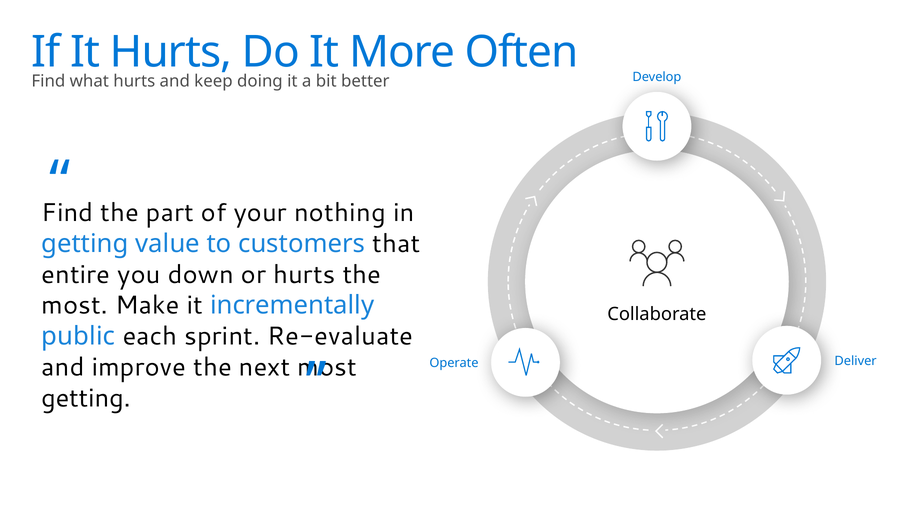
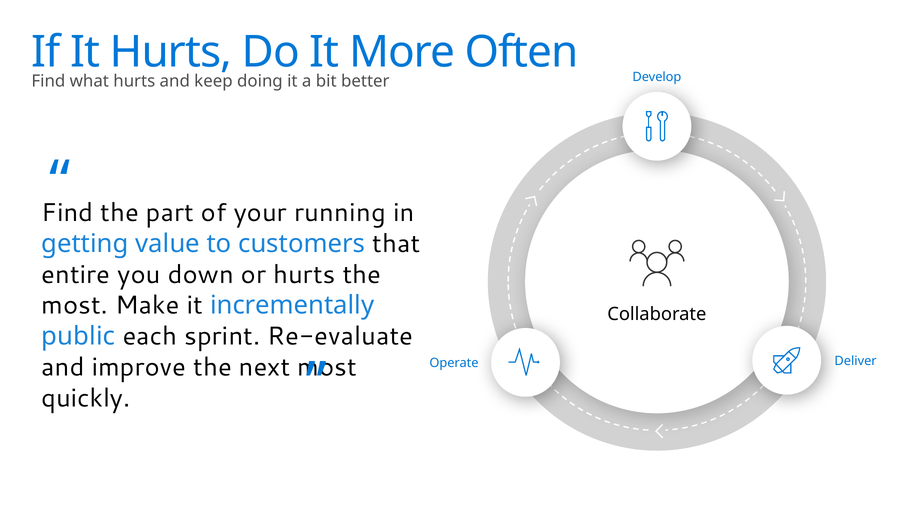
nothing: nothing -> running (340, 213)
getting: getting -> quickly (86, 398)
